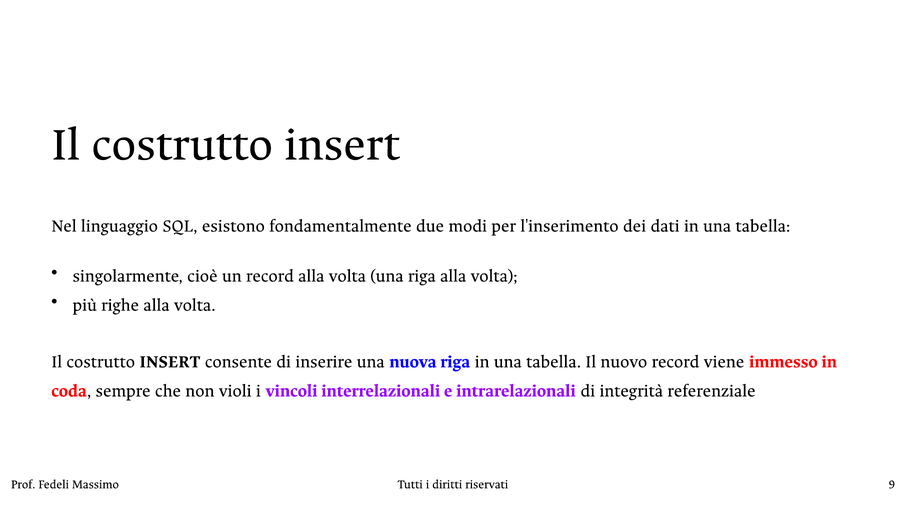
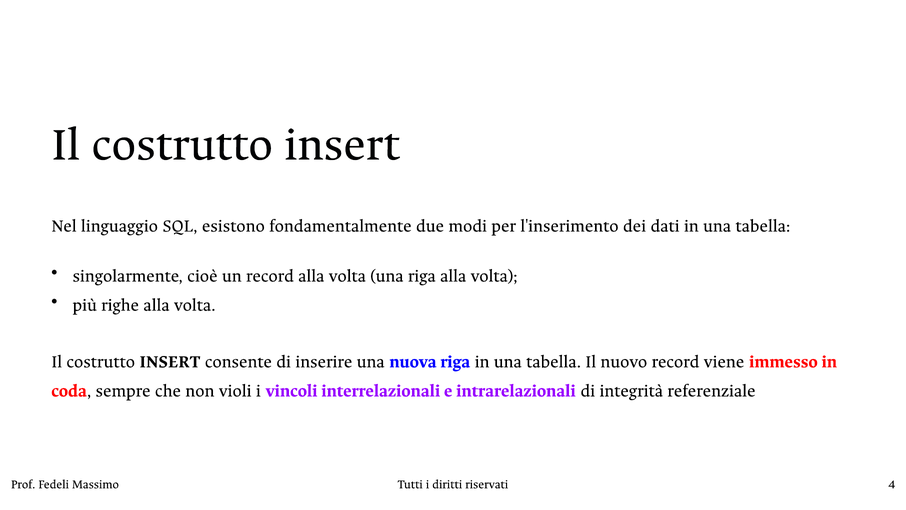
9: 9 -> 4 (892, 484)
